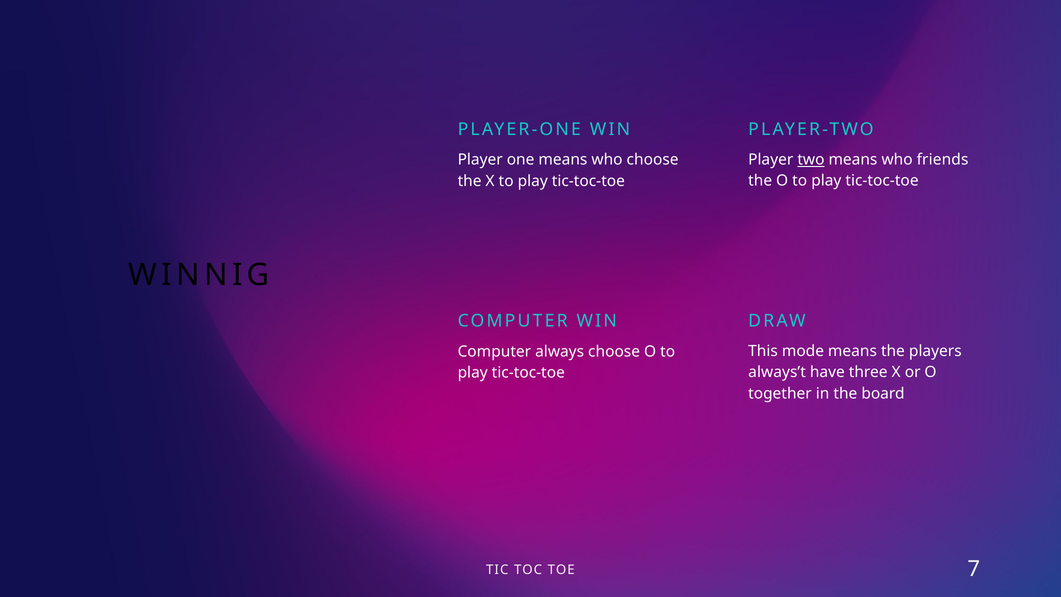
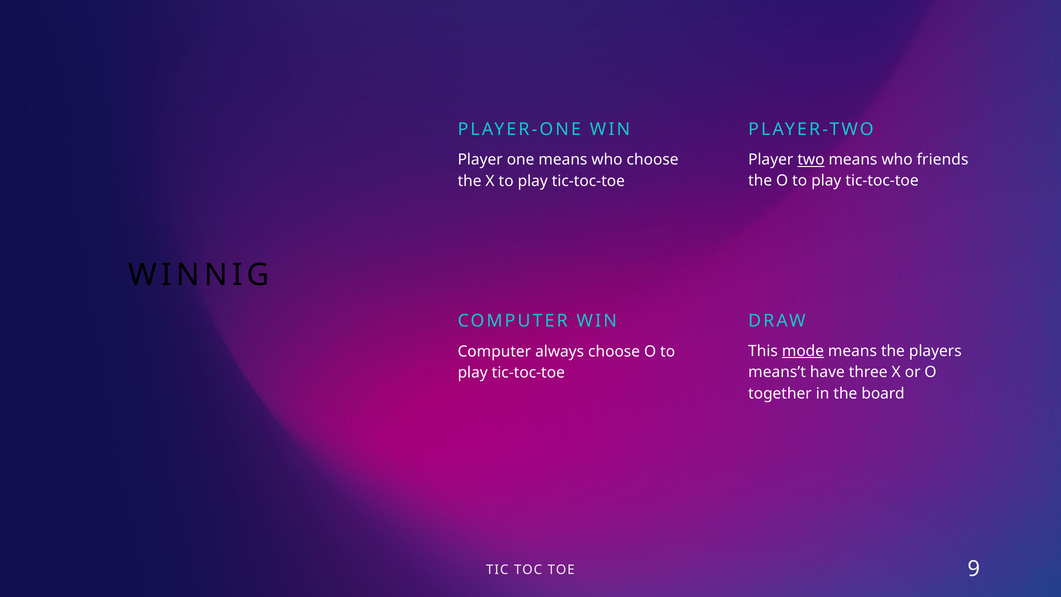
mode underline: none -> present (803, 351)
always’t: always’t -> means’t (777, 372)
7: 7 -> 9 (974, 569)
